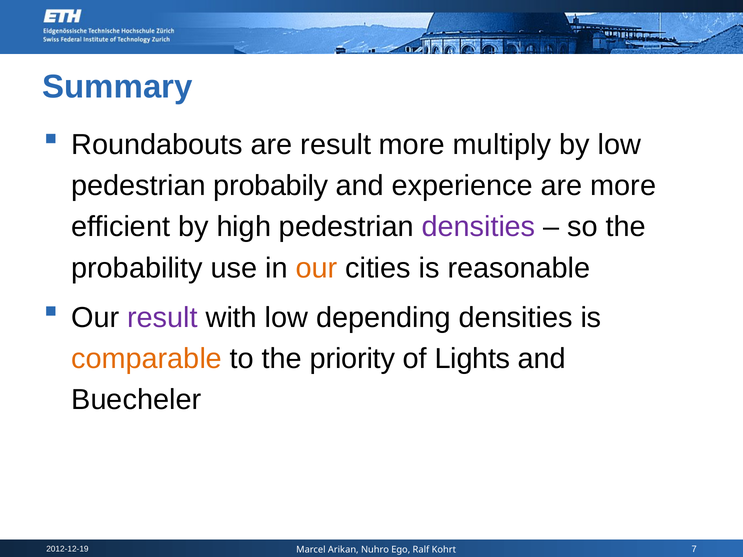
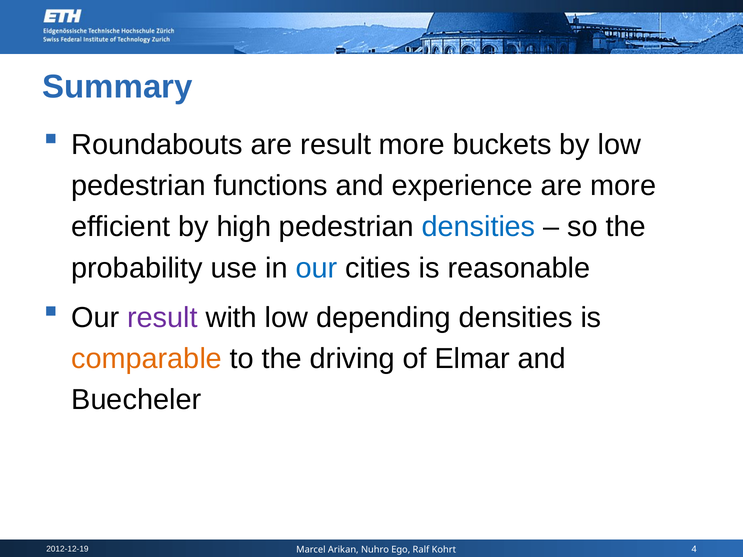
multiply: multiply -> buckets (502, 145)
probabily: probabily -> functions (271, 186)
densities colour: purple -> blue (479, 227)
our colour: orange -> blue (316, 268)
priority: priority -> driving (352, 359)
Lights: Lights -> Elmar (472, 359)
7: 7 -> 4 (694, 549)
